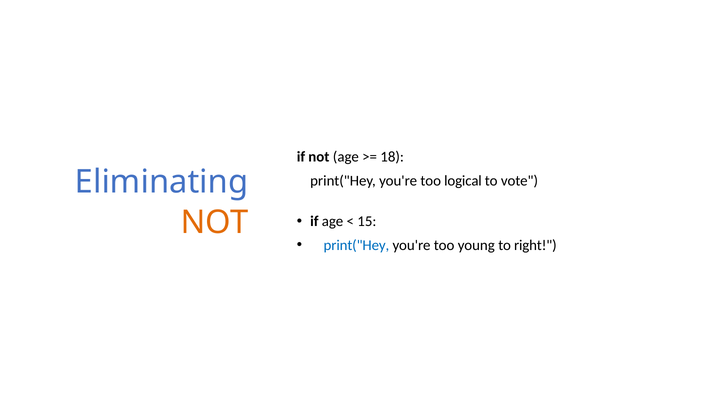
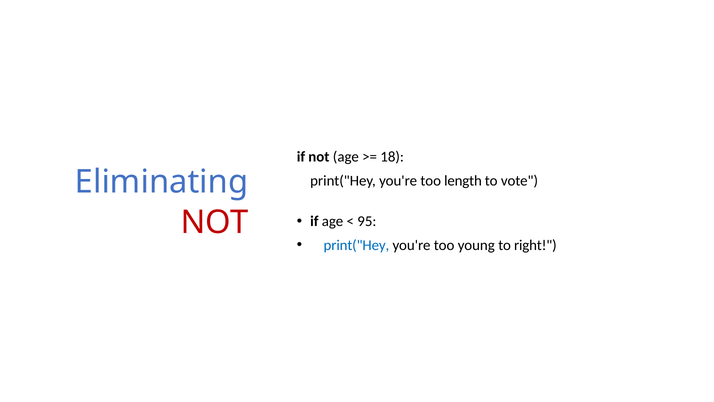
logical: logical -> length (463, 180)
NOT colour: orange -> red (215, 222)
15: 15 -> 95 (367, 221)
